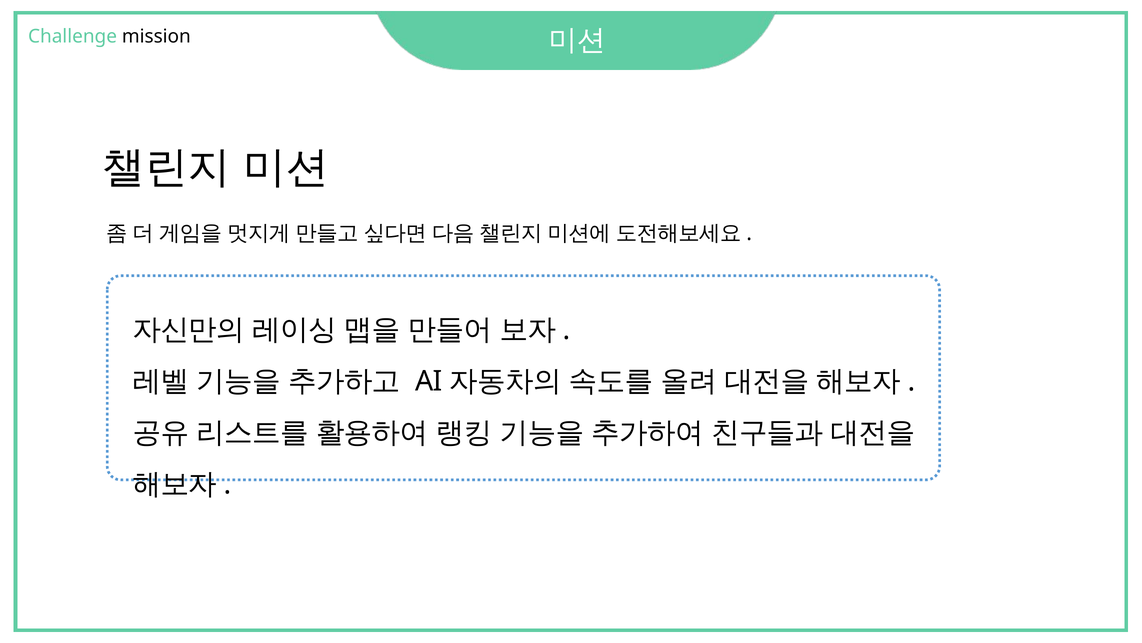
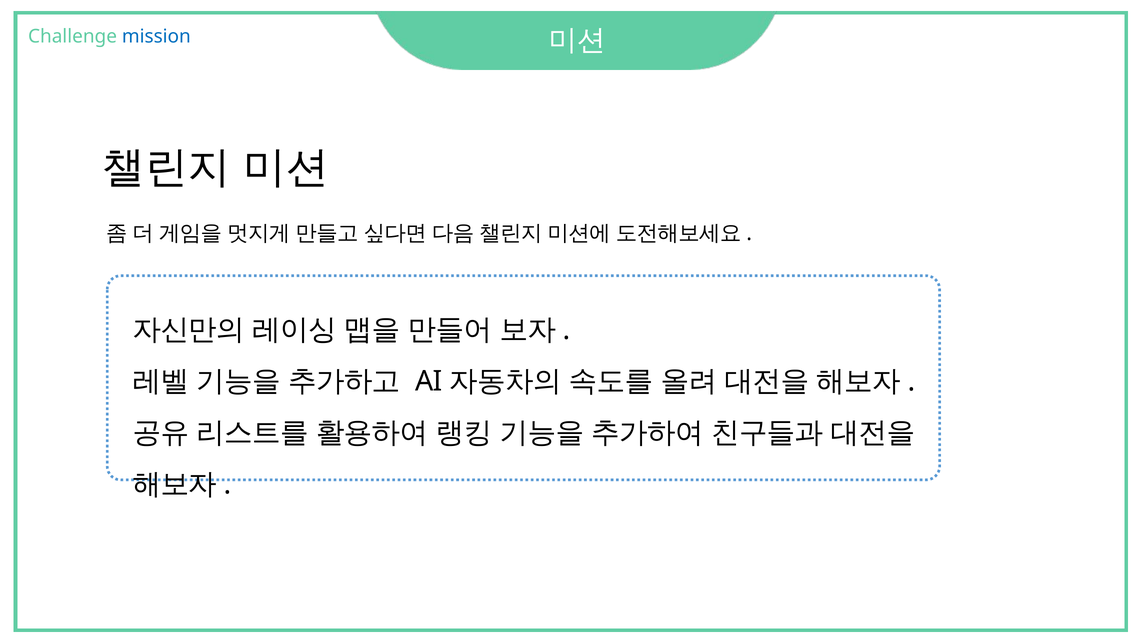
mission colour: black -> blue (156, 37)
